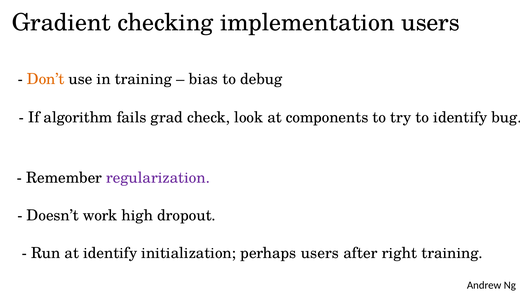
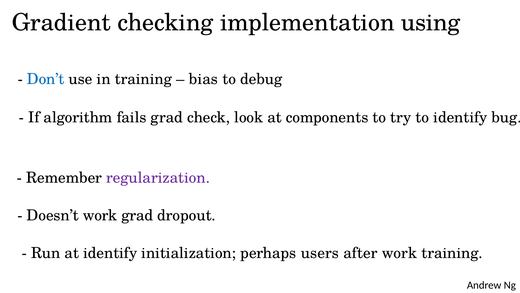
implementation users: users -> using (431, 22)
Don’t colour: orange -> blue (46, 79)
work high: high -> grad (137, 215)
after right: right -> work (399, 253)
